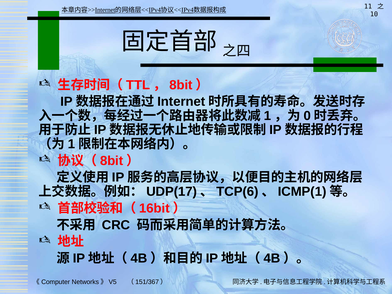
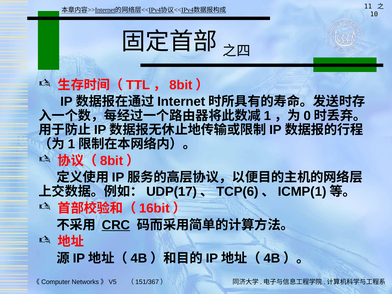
CRC underline: none -> present (116, 225)
